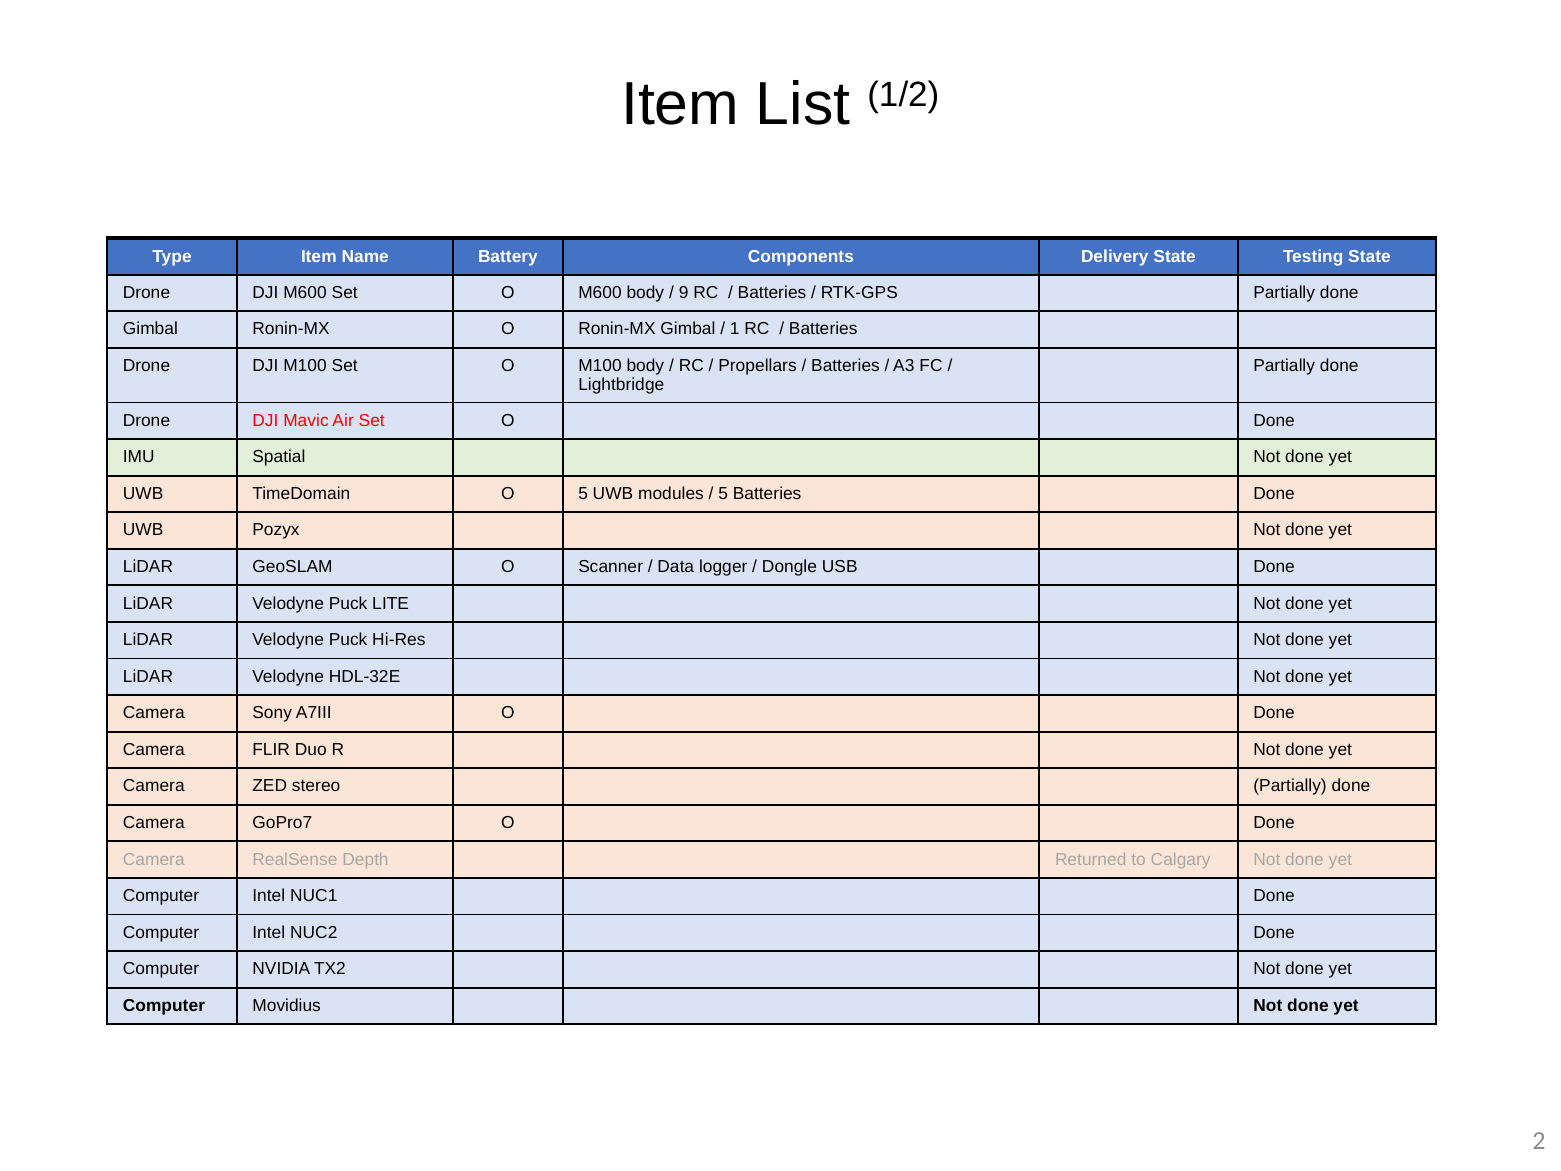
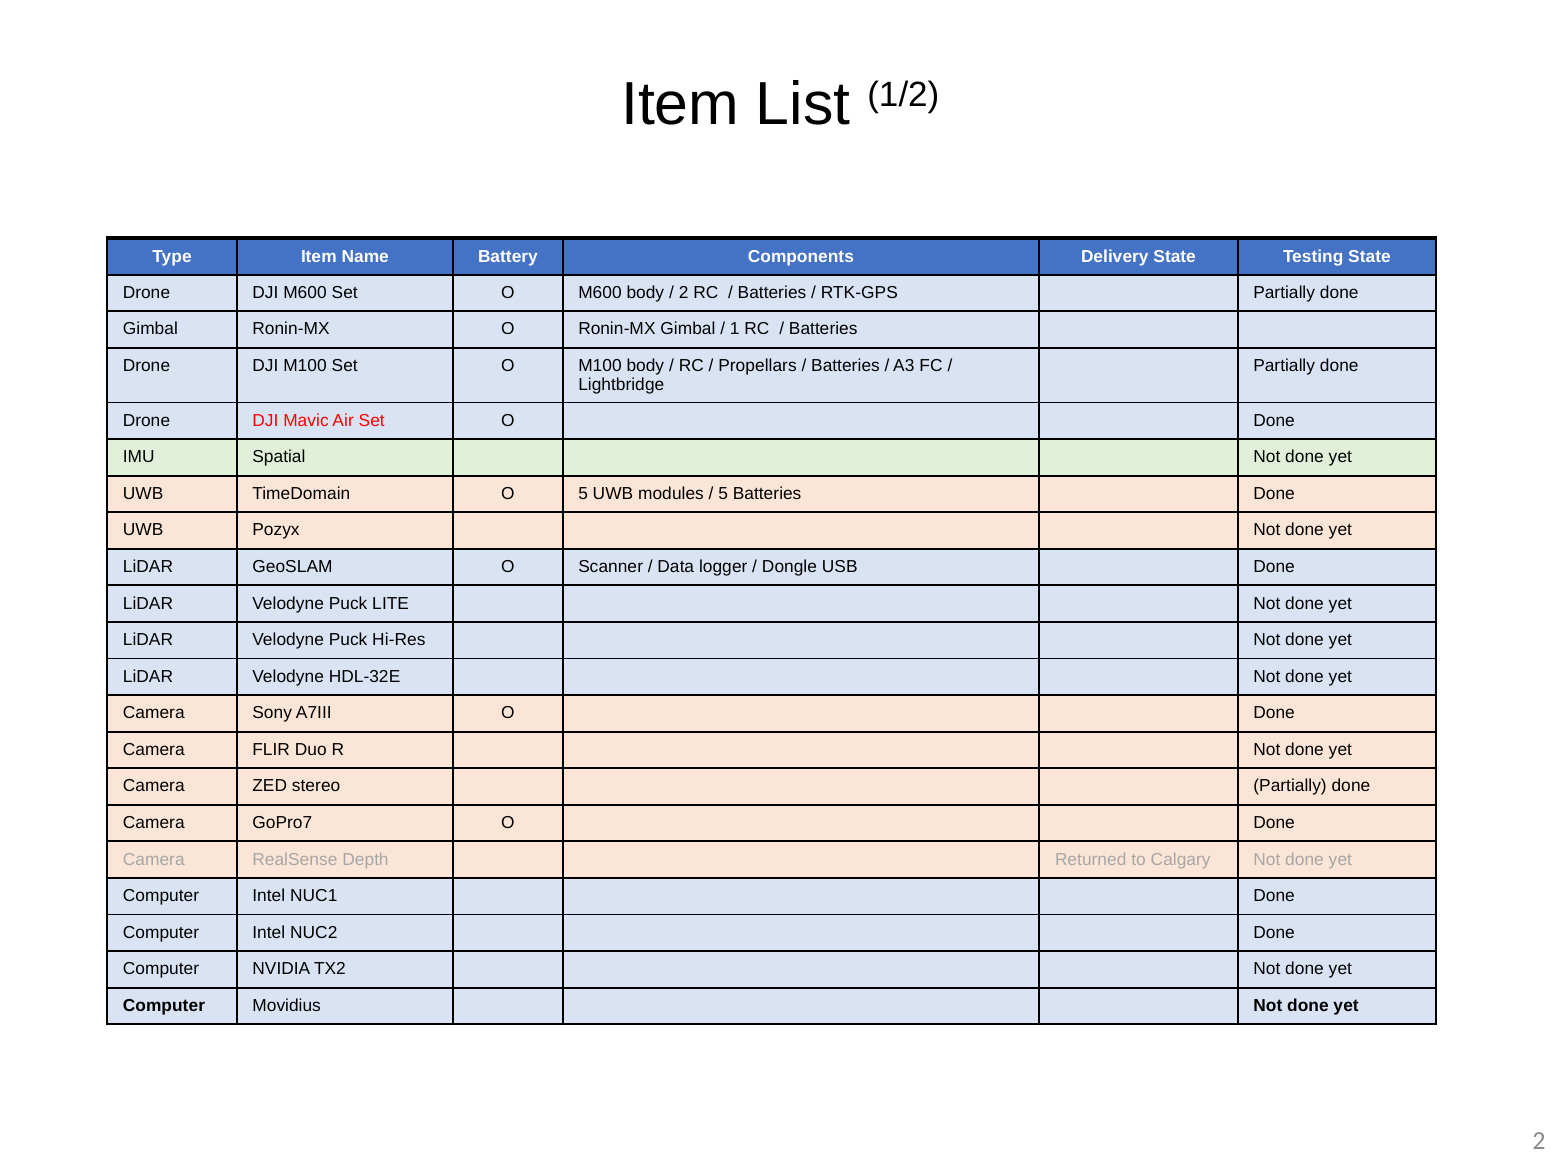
9: 9 -> 2 (684, 292)
